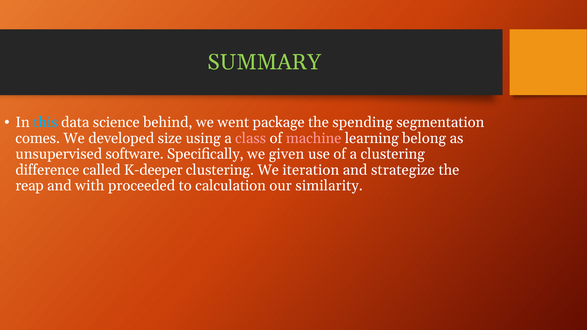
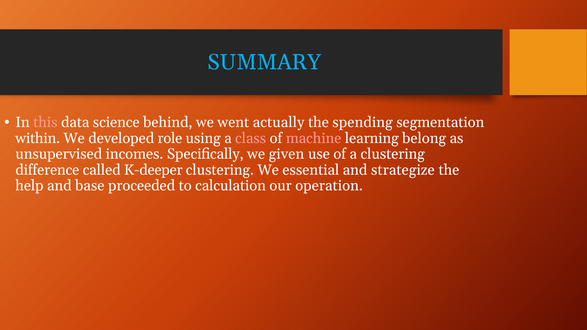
SUMMARY colour: light green -> light blue (264, 62)
this colour: light blue -> pink (45, 123)
package: package -> actually (279, 123)
comes: comes -> within (38, 138)
size: size -> role (170, 138)
software: software -> incomes (135, 154)
iteration: iteration -> essential (311, 170)
reap: reap -> help (30, 186)
with: with -> base (90, 186)
similarity: similarity -> operation (329, 186)
